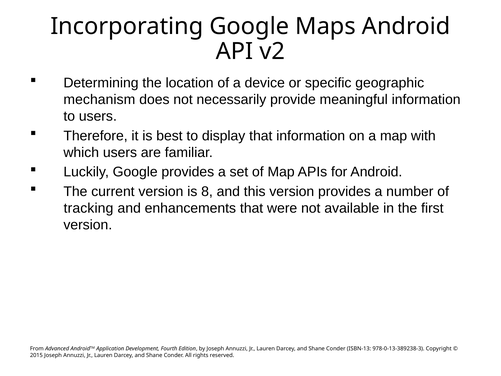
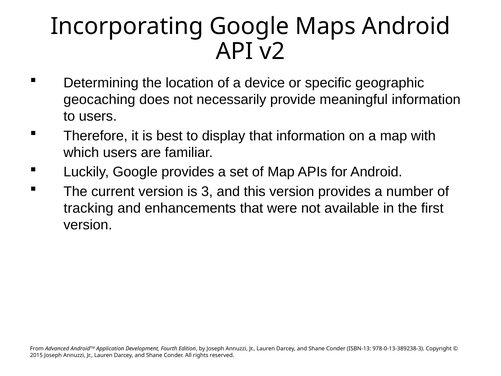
mechanism: mechanism -> geocaching (99, 100)
8: 8 -> 3 (207, 191)
